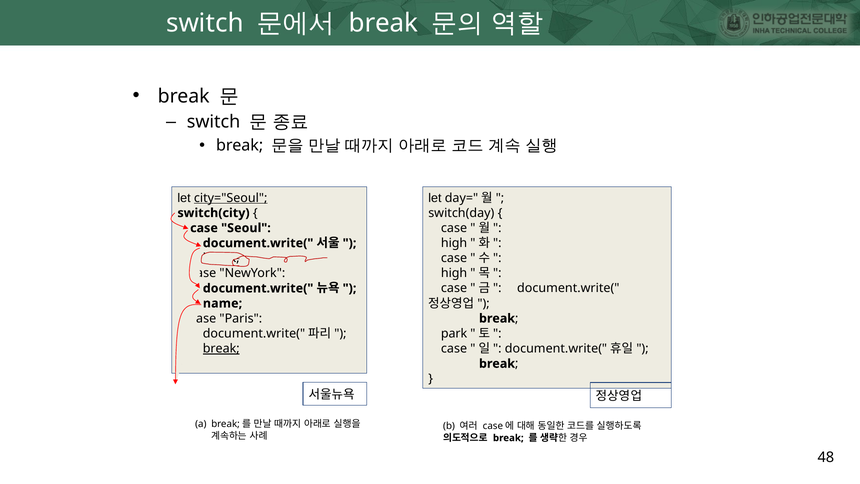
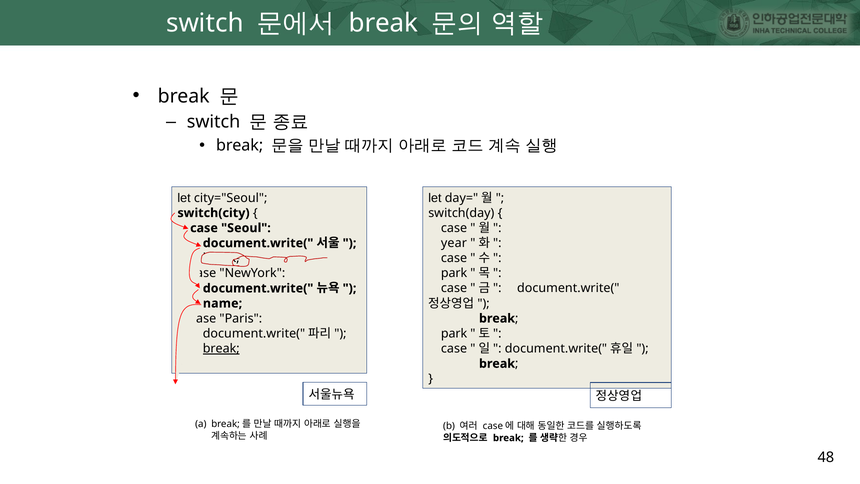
city="Seoul underline: present -> none (231, 198)
high: high -> year (454, 243)
high: high -> park (454, 273)
